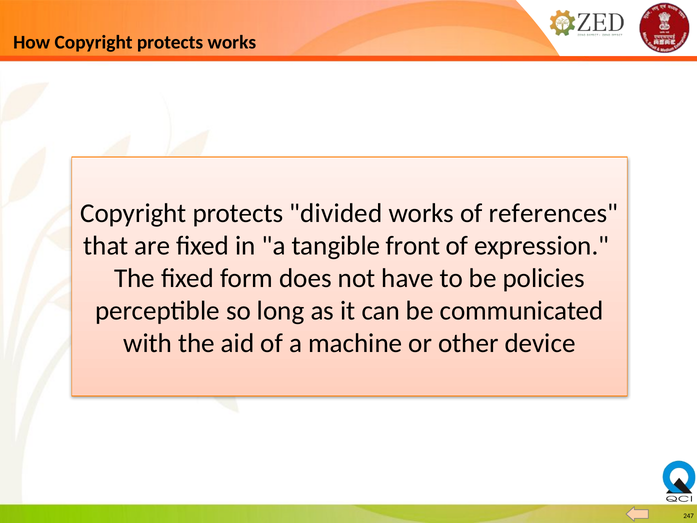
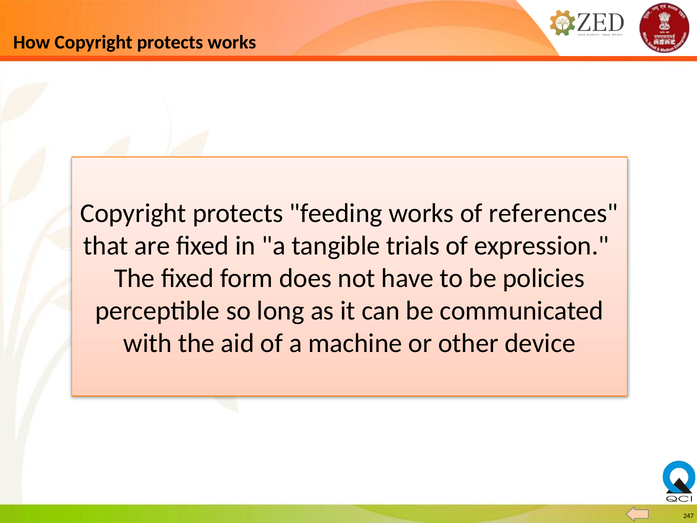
divided: divided -> feeding (336, 213)
front: front -> trials (413, 246)
